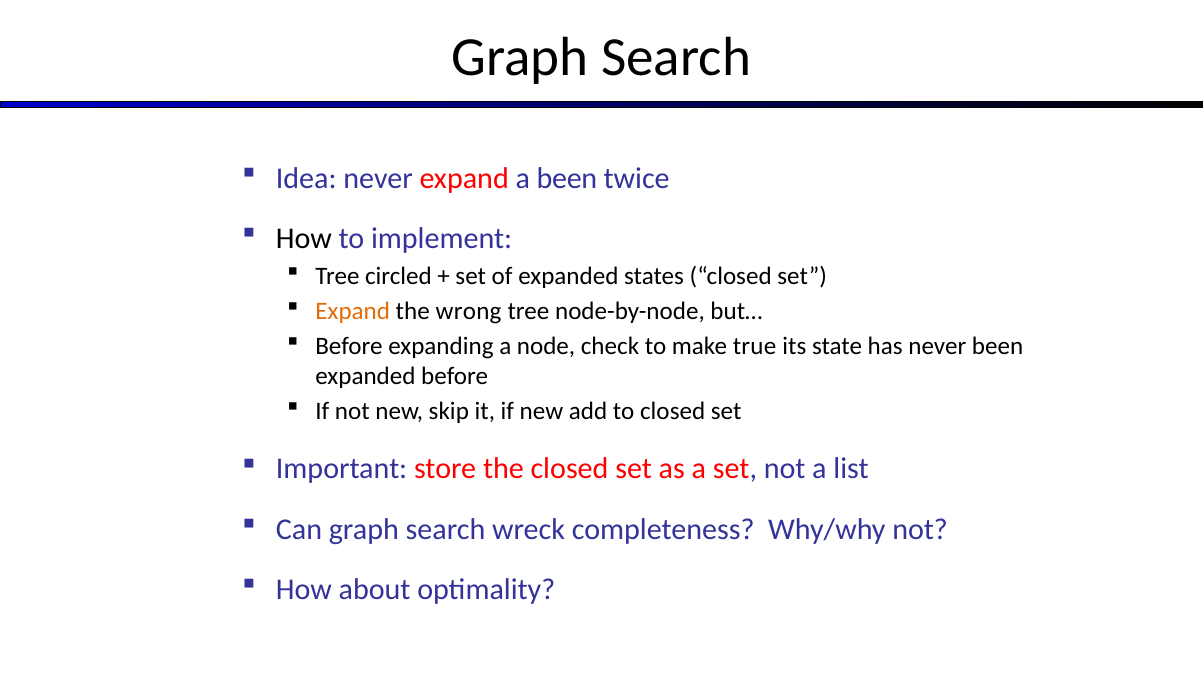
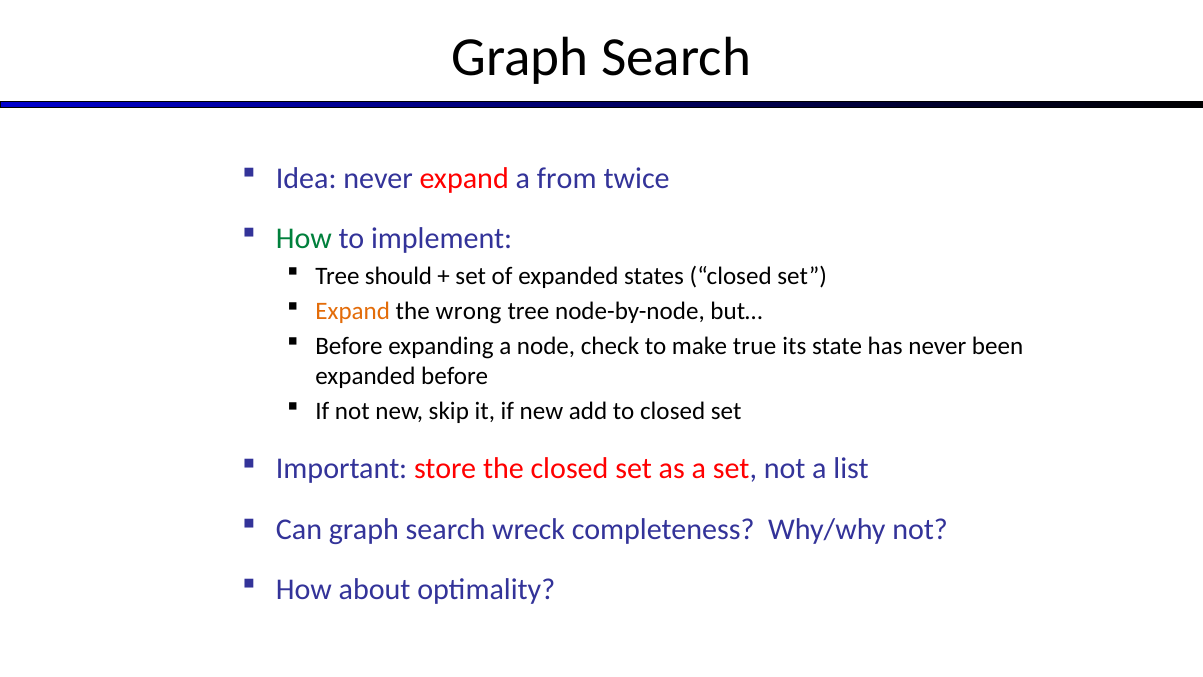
a been: been -> from (567, 178)
How colour: black -> green (304, 238)
circled: circled -> should (398, 276)
